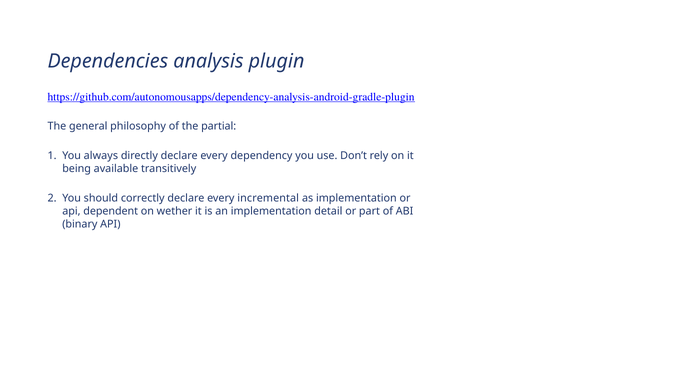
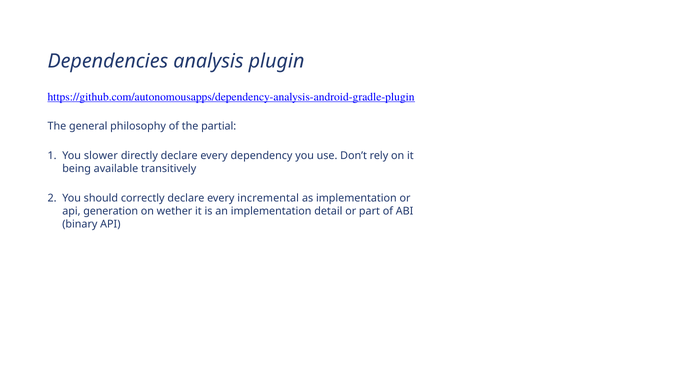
always: always -> slower (101, 156)
dependent: dependent -> generation (111, 211)
